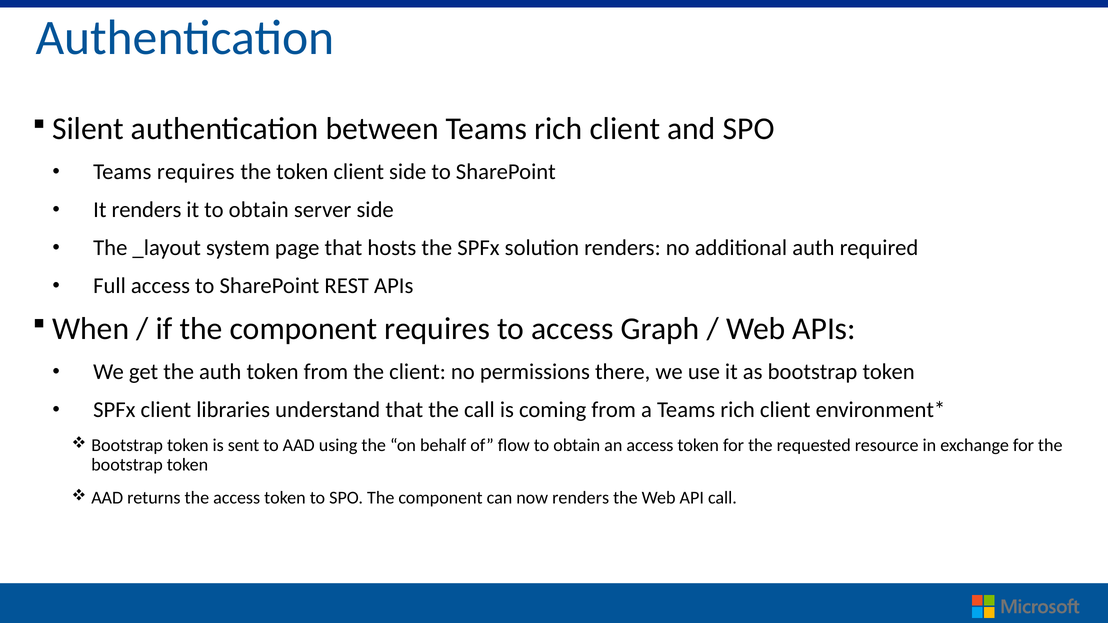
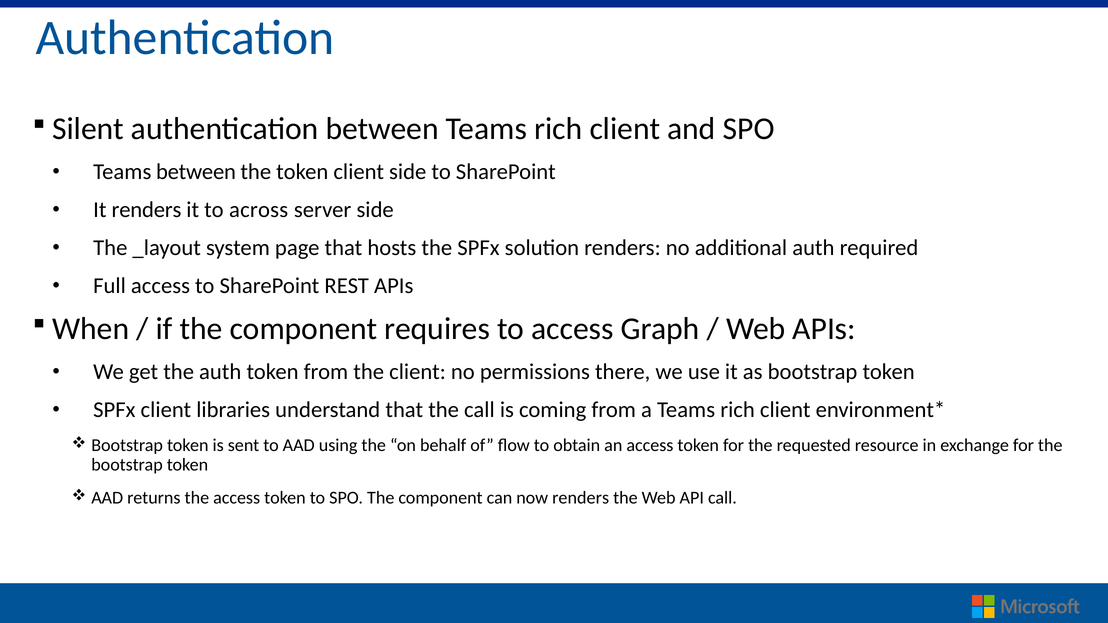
Teams requires: requires -> between (196, 172)
it to obtain: obtain -> across (259, 210)
